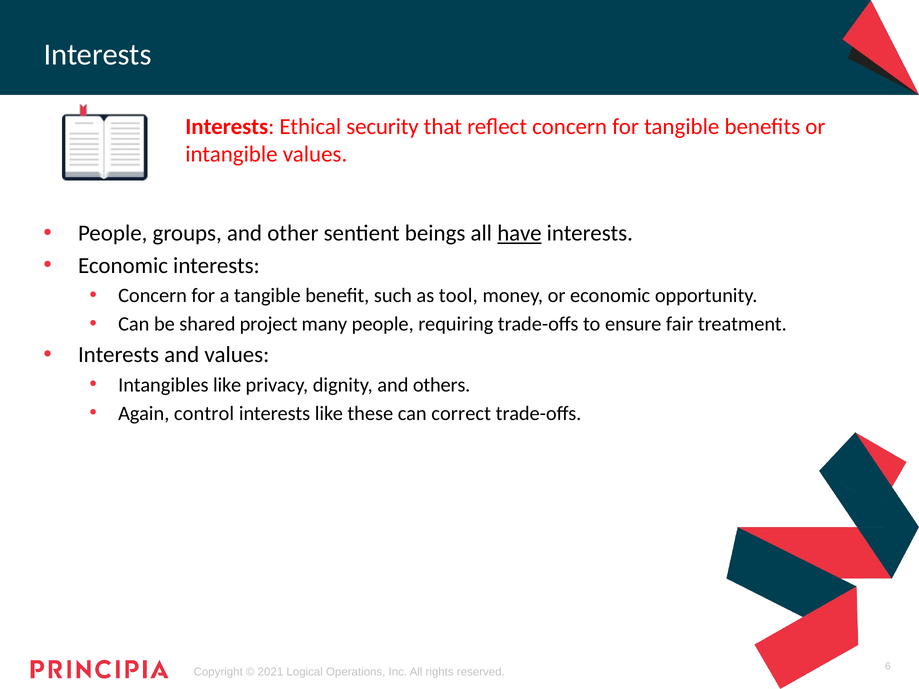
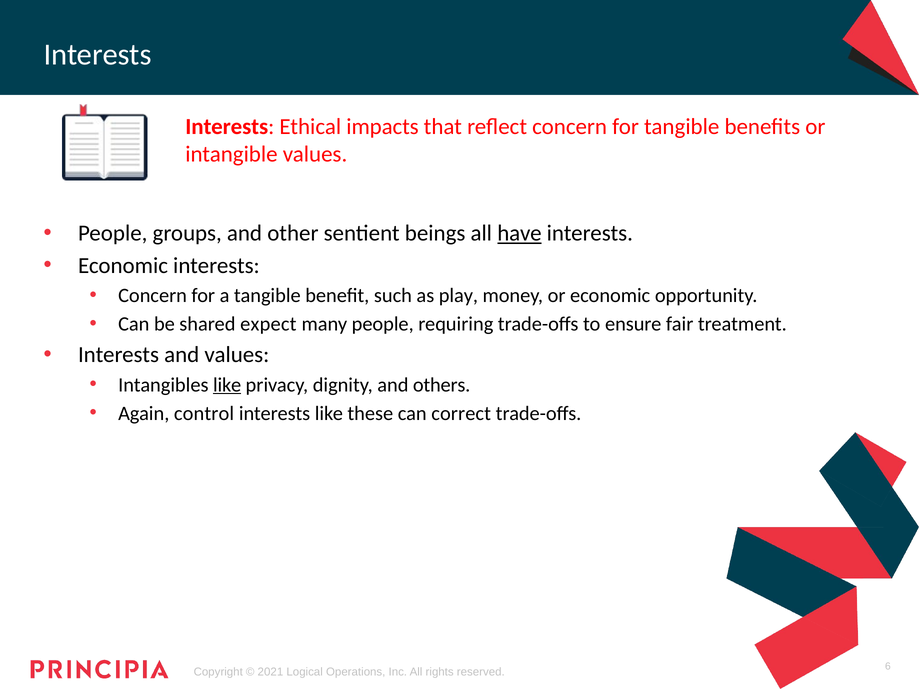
security: security -> impacts (383, 127)
tool: tool -> play (458, 296)
project: project -> expect (268, 324)
like underline: none -> present (227, 385)
